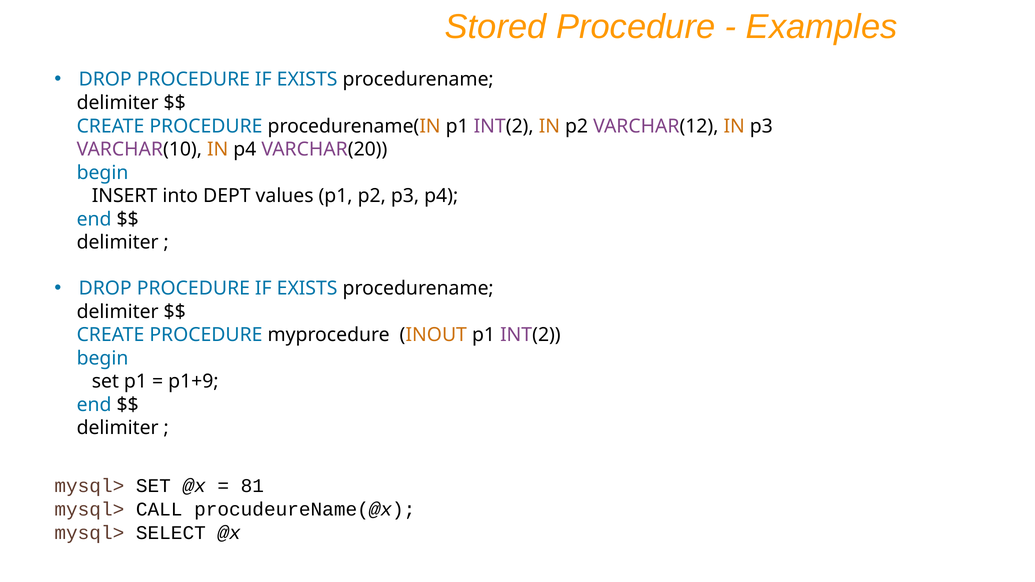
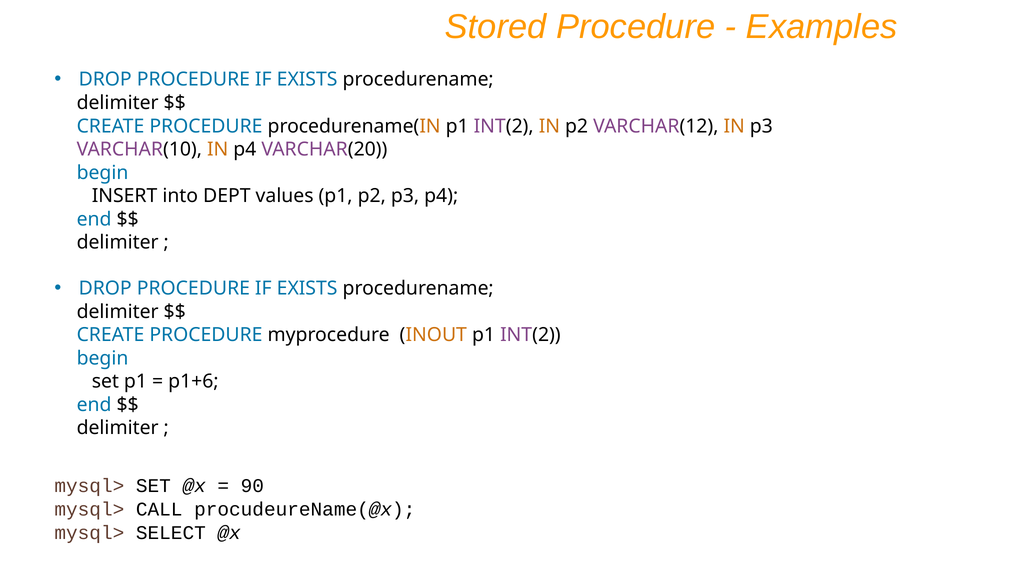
p1+9: p1+9 -> p1+6 (193, 382)
81: 81 -> 90 (252, 486)
